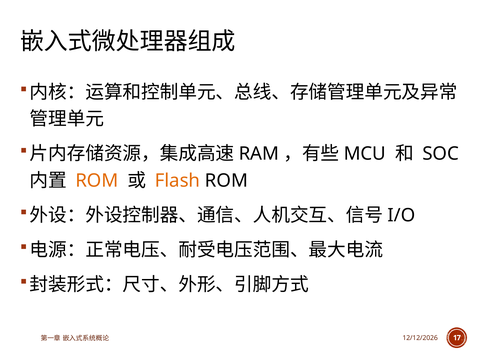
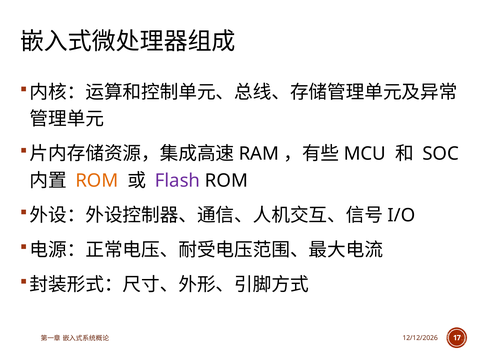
Flash colour: orange -> purple (177, 181)
